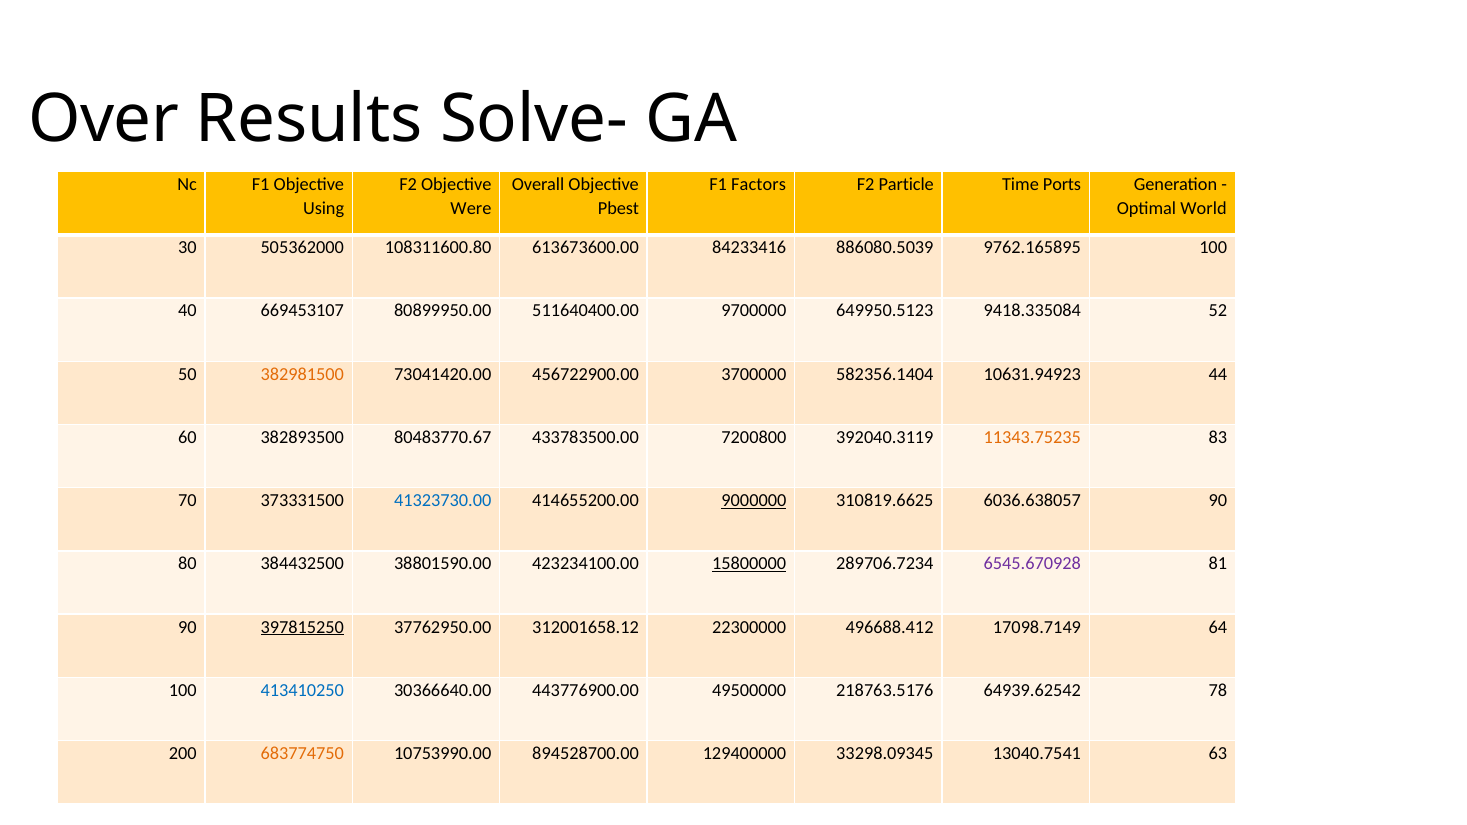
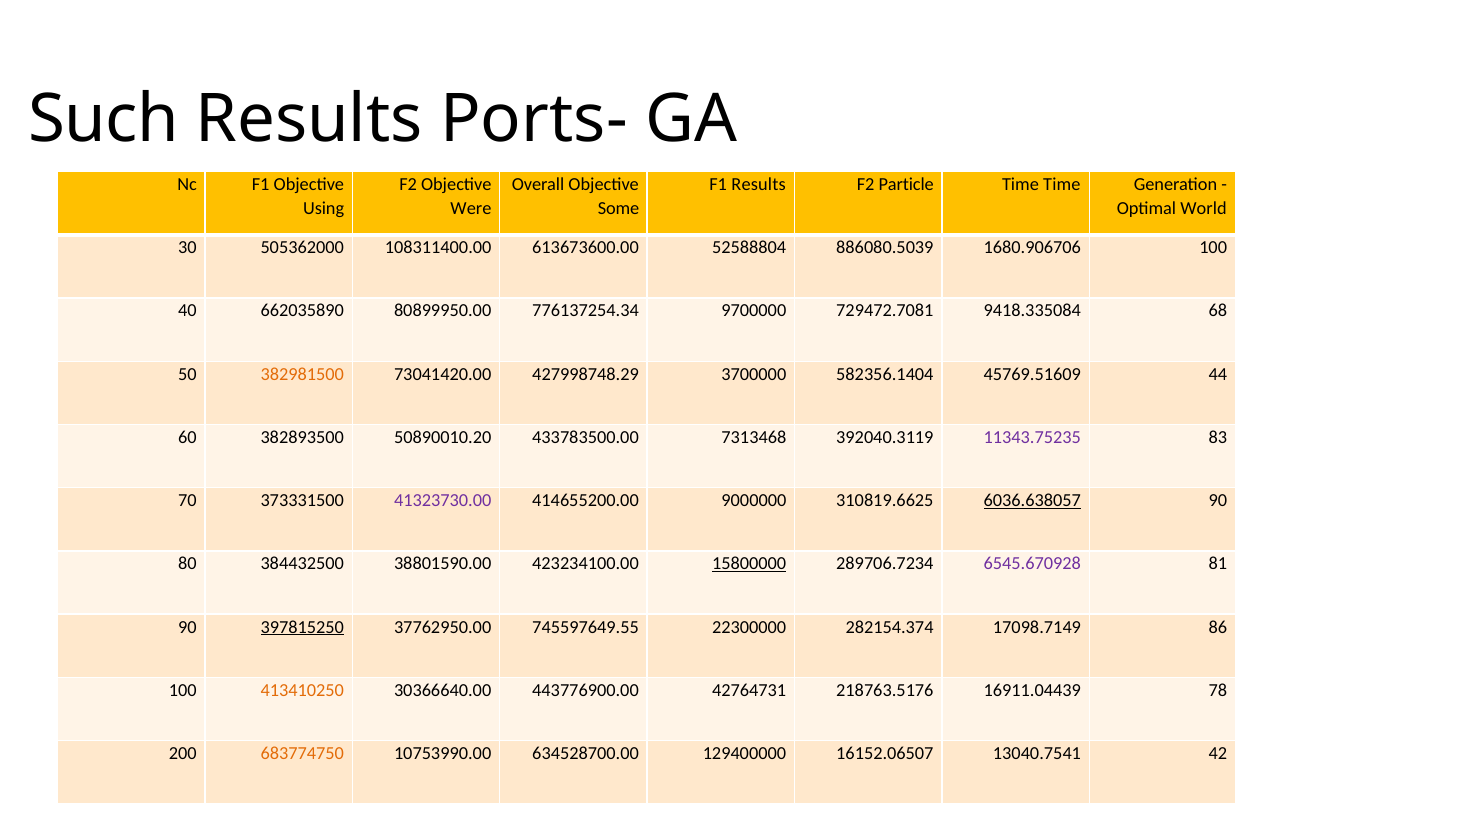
Over: Over -> Such (104, 119)
Solve-: Solve- -> Ports- (534, 119)
F1 Factors: Factors -> Results (759, 185)
Time Ports: Ports -> Time (1062, 185)
Pbest: Pbest -> Some (618, 208)
108311600.80: 108311600.80 -> 108311400.00 (438, 248)
84233416: 84233416 -> 52588804 (749, 248)
9762.165895: 9762.165895 -> 1680.906706 (1032, 248)
669453107: 669453107 -> 662035890 (302, 311)
511640400.00: 511640400.00 -> 776137254.34 (586, 311)
649950.5123: 649950.5123 -> 729472.7081 (885, 311)
52: 52 -> 68 (1218, 311)
456722900.00: 456722900.00 -> 427998748.29 (586, 374)
10631.94923: 10631.94923 -> 45769.51609 (1032, 374)
80483770.67: 80483770.67 -> 50890010.20 (443, 437)
7200800: 7200800 -> 7313468 (754, 437)
11343.75235 colour: orange -> purple (1032, 437)
41323730.00 colour: blue -> purple (443, 501)
9000000 underline: present -> none (754, 501)
6036.638057 underline: none -> present (1032, 501)
312001658.12: 312001658.12 -> 745597649.55 (586, 627)
496688.412: 496688.412 -> 282154.374 (890, 627)
64: 64 -> 86 (1218, 627)
413410250 colour: blue -> orange (302, 690)
49500000: 49500000 -> 42764731 (749, 690)
64939.62542: 64939.62542 -> 16911.04439 (1032, 690)
894528700.00: 894528700.00 -> 634528700.00 (586, 754)
33298.09345: 33298.09345 -> 16152.06507 (885, 754)
63: 63 -> 42 (1218, 754)
